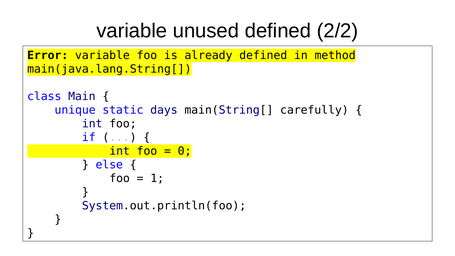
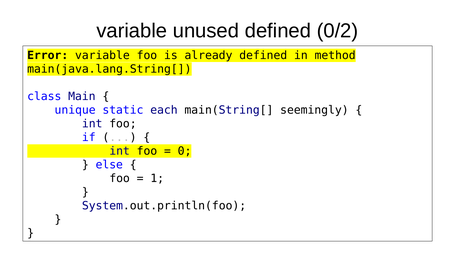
2/2: 2/2 -> 0/2 (338, 31)
days: days -> each (164, 110)
carefully: carefully -> seemingly (314, 110)
